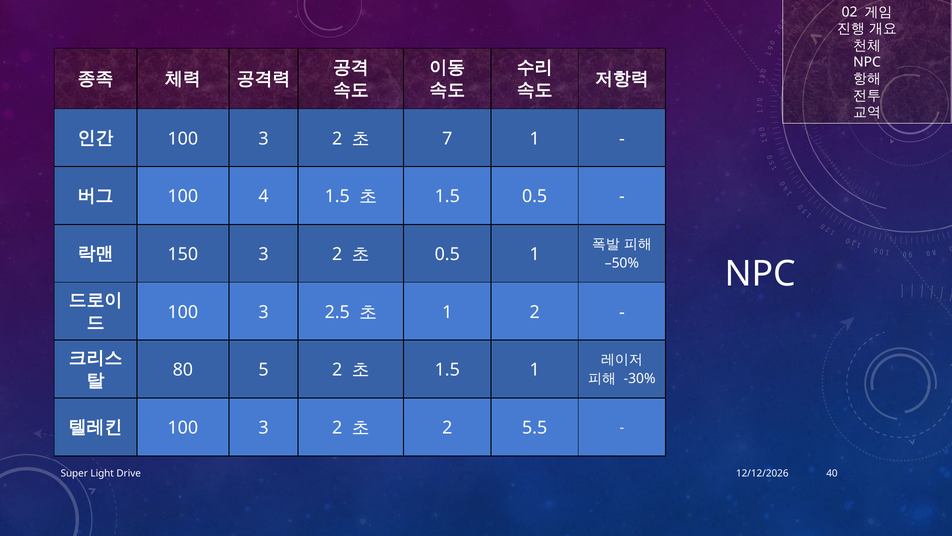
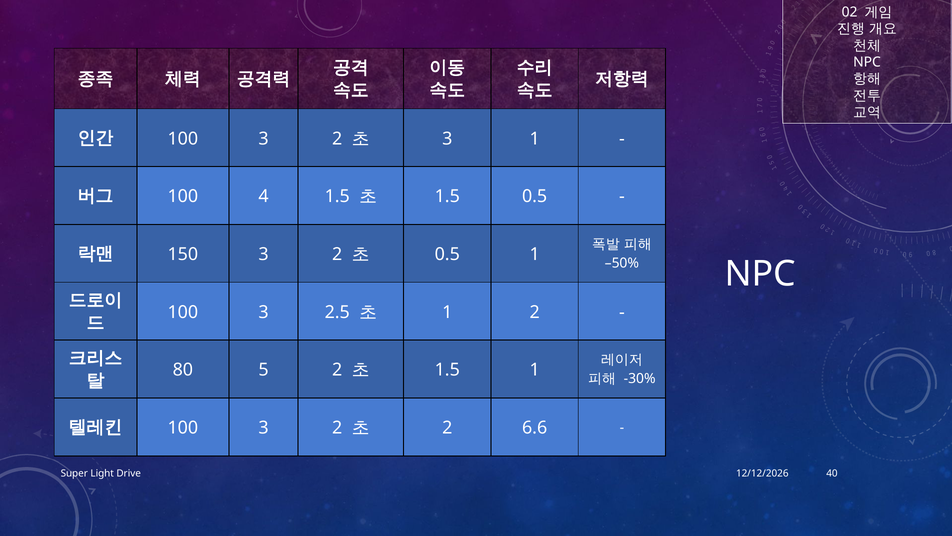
7: 7 -> 3 (447, 139)
5.5: 5.5 -> 6.6 (535, 428)
